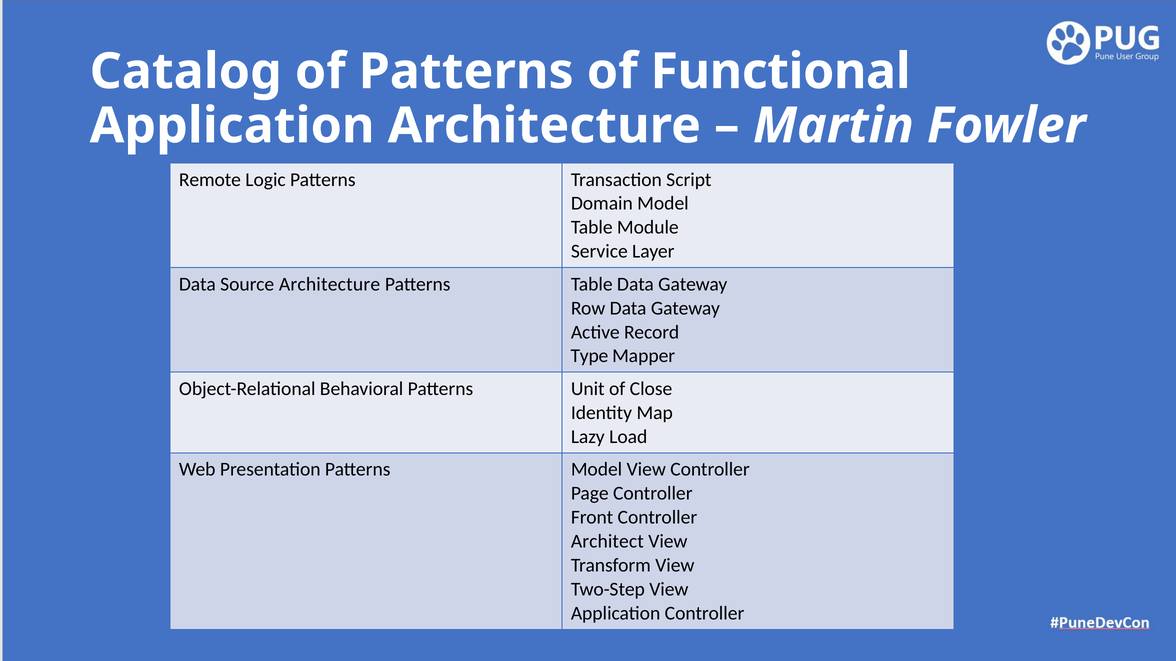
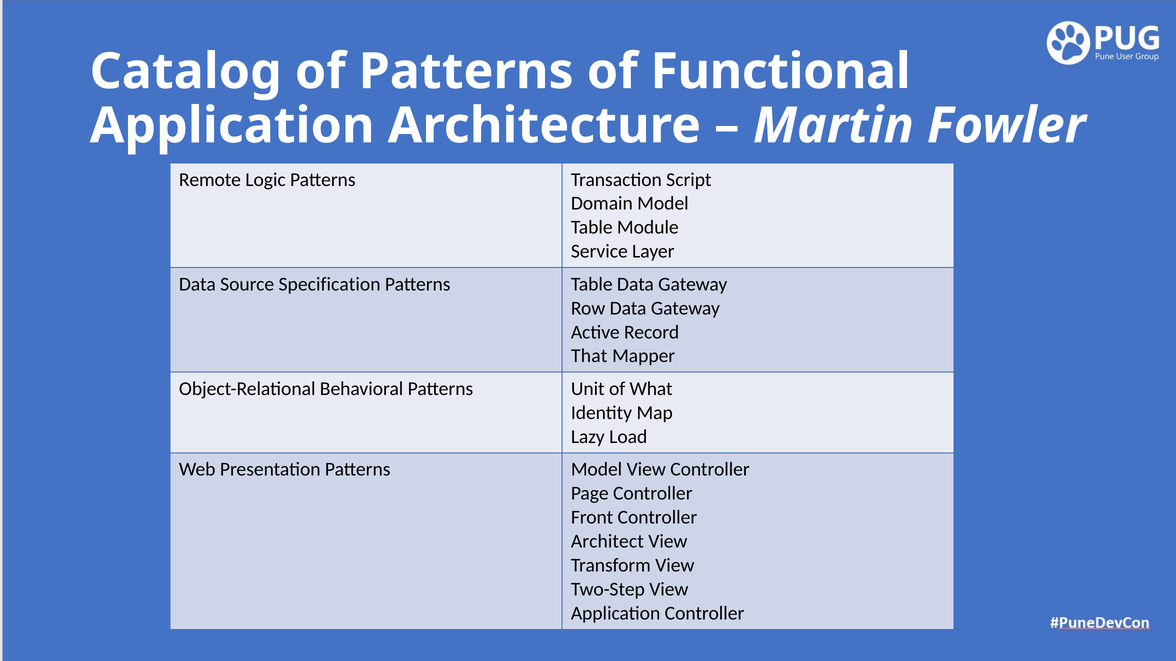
Source Architecture: Architecture -> Specification (330, 284)
Type: Type -> That (589, 356)
Close: Close -> What (651, 389)
